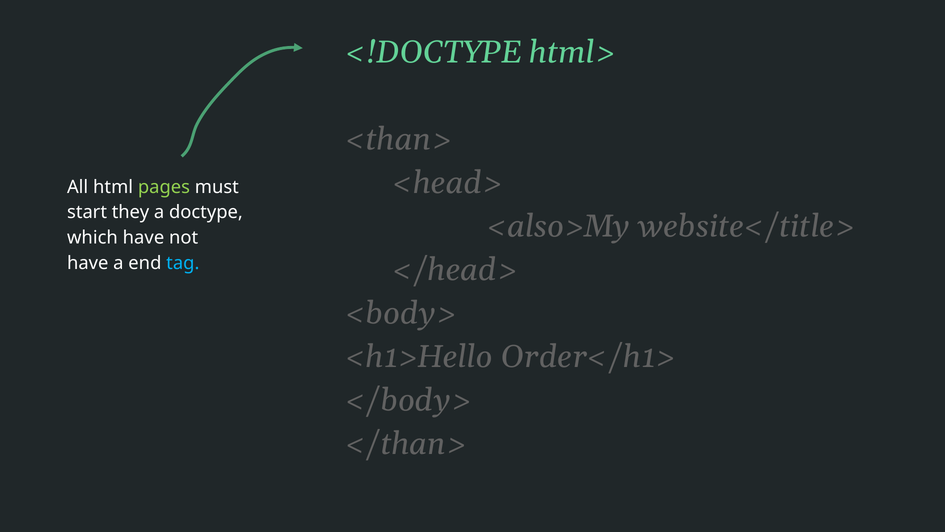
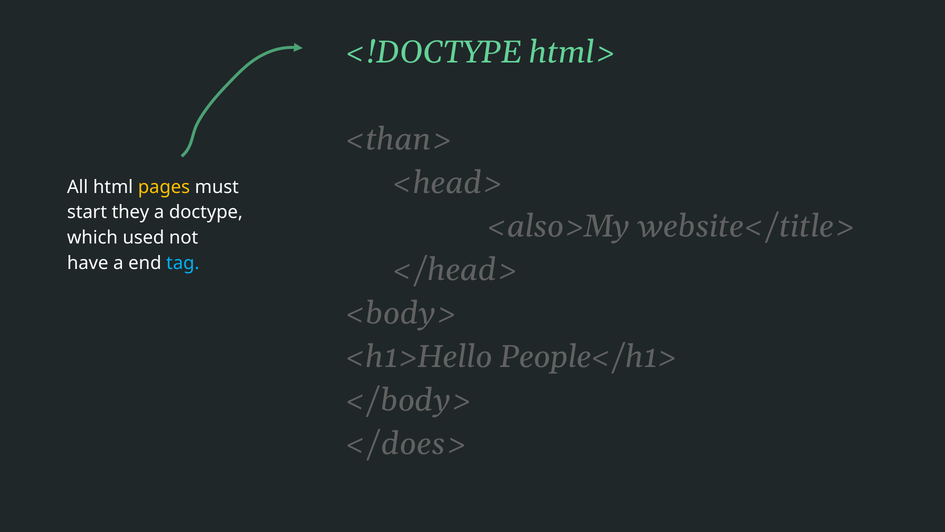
pages colour: light green -> yellow (164, 187)
which have: have -> used (144, 237)
Order</h1>: Order</h1> -> People</h1> (588, 356)
</than>: </than> -> </does> (406, 443)
